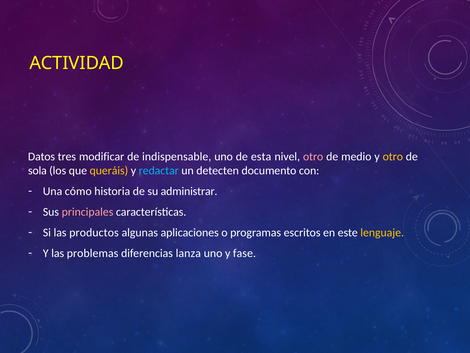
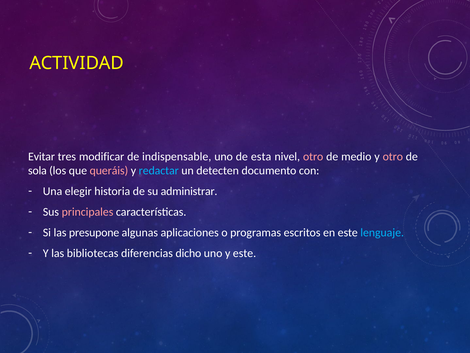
Datos: Datos -> Evitar (42, 156)
otro colour: yellow -> pink (393, 156)
queráis colour: yellow -> pink (109, 170)
cómo: cómo -> elegir (78, 191)
productos: productos -> presupone (94, 232)
lenguaje colour: yellow -> light blue (382, 232)
problemas: problemas -> bibliotecas (93, 253)
lanza: lanza -> dicho (188, 253)
y fase: fase -> este (245, 253)
